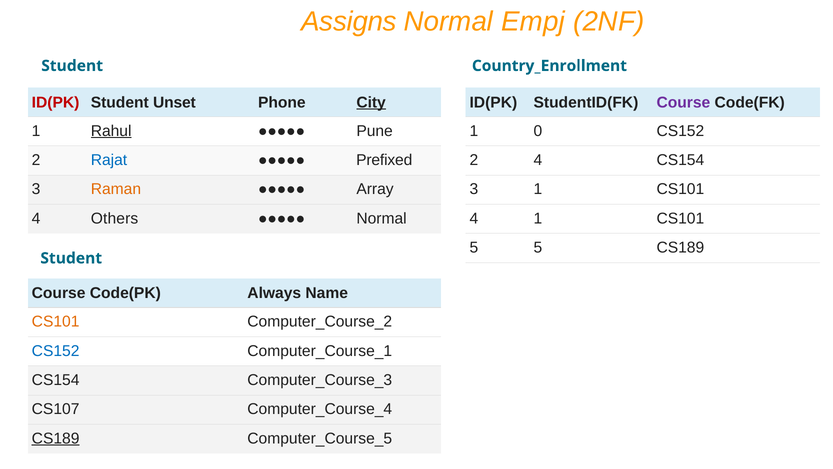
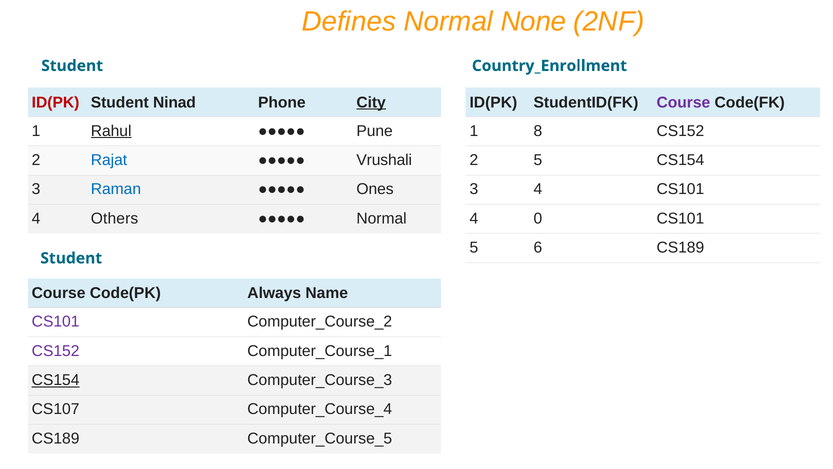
Assigns: Assigns -> Defines (349, 22)
Empj: Empj -> None (533, 22)
Unset: Unset -> Ninad (174, 102)
0: 0 -> 8 (538, 131)
Prefixed: Prefixed -> Vrushali (384, 160)
2 4: 4 -> 5 (538, 160)
Raman colour: orange -> blue (116, 189)
Array: Array -> Ones (375, 189)
3 1: 1 -> 4 (538, 189)
4 1: 1 -> 0 (538, 218)
5 5: 5 -> 6 (538, 247)
CS101 colour: orange -> purple (56, 321)
CS152 colour: blue -> purple (56, 351)
CS154 underline: none -> present (56, 380)
CS189 underline: present -> none (56, 438)
